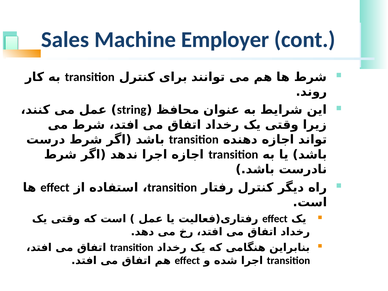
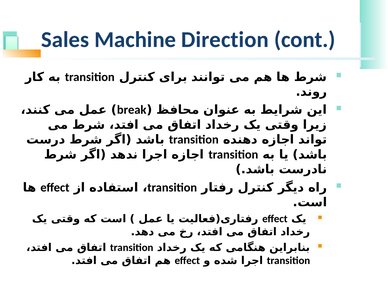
Employer: Employer -> Direction (225, 40)
string: string -> break (132, 110)
